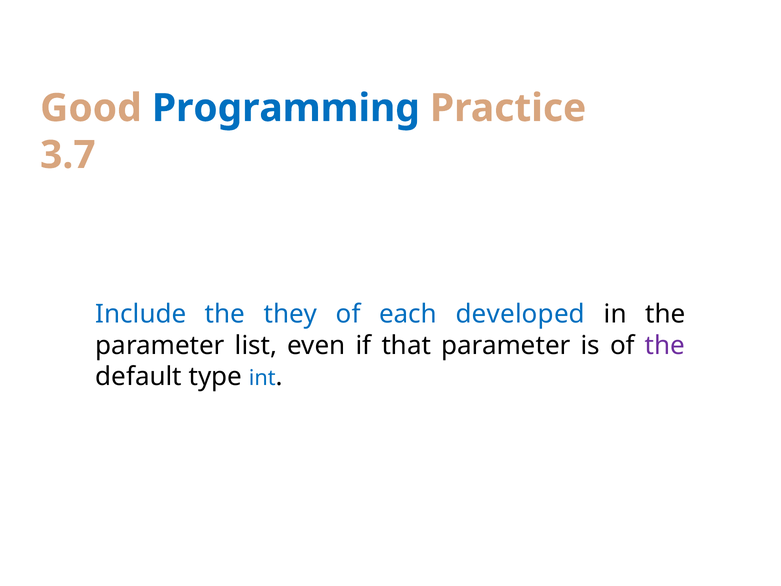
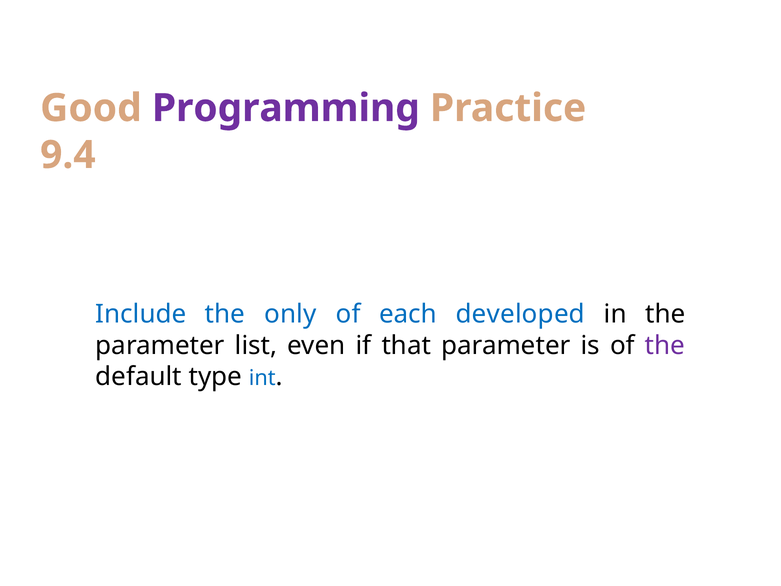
Programming colour: blue -> purple (286, 108)
3.7: 3.7 -> 9.4 (68, 155)
they: they -> only (290, 314)
